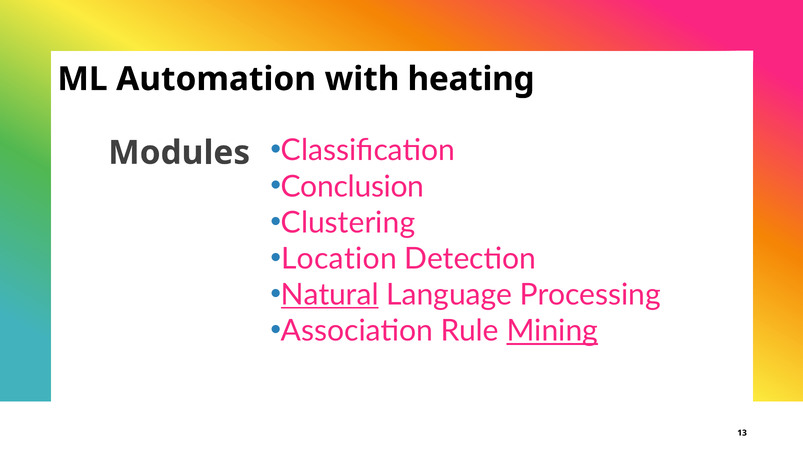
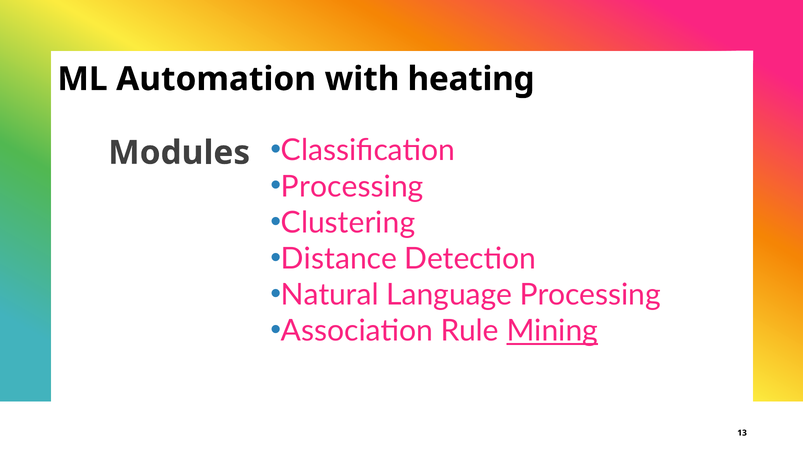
Conclusion: Conclusion -> Processing (352, 187)
Location: Location -> Distance (339, 259)
Natural underline: present -> none (330, 295)
